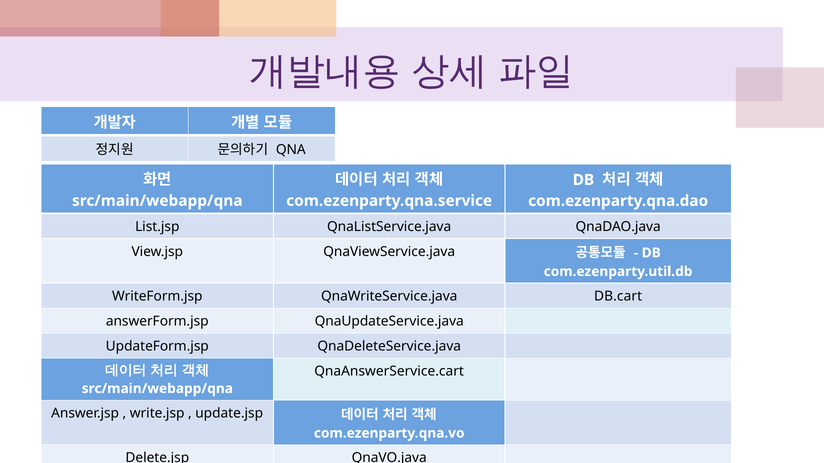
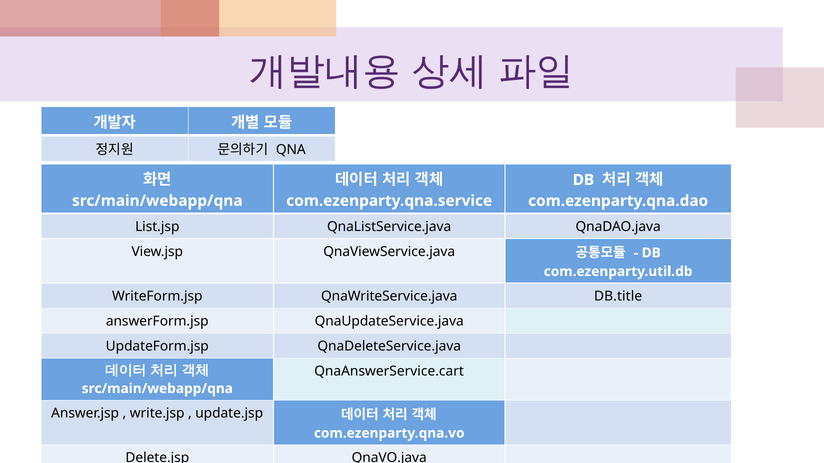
DB.cart: DB.cart -> DB.title (618, 297)
